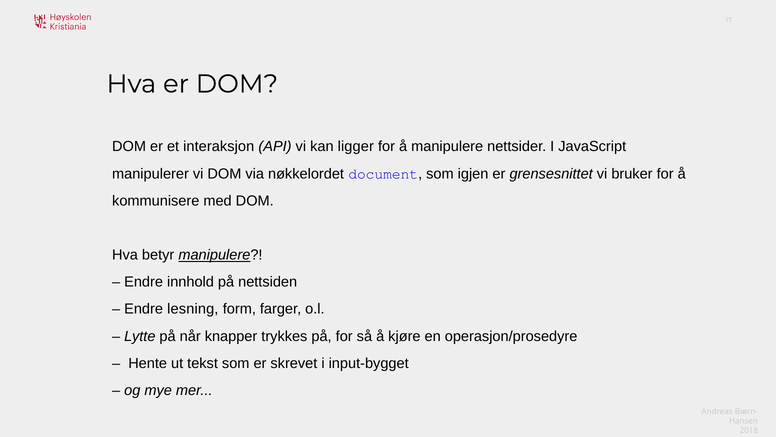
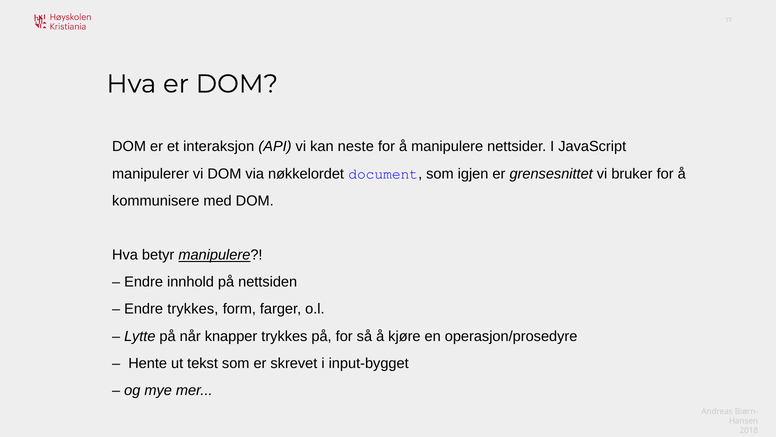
ligger: ligger -> neste (356, 147)
Endre lesning: lesning -> trykkes (193, 309)
